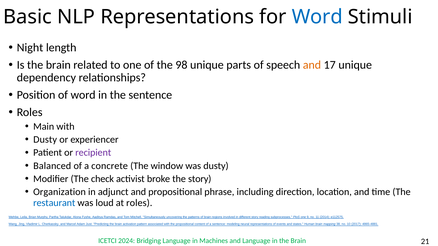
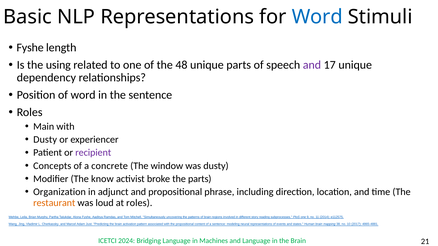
Night: Night -> Fyshe (30, 48)
Is the brain: brain -> using (58, 65)
98: 98 -> 48 (181, 65)
and colour: orange -> purple (312, 65)
Balanced: Balanced -> Concepts (52, 166)
check: check -> know (102, 179)
the story: story -> parts (200, 179)
restaurant colour: blue -> orange (54, 203)
